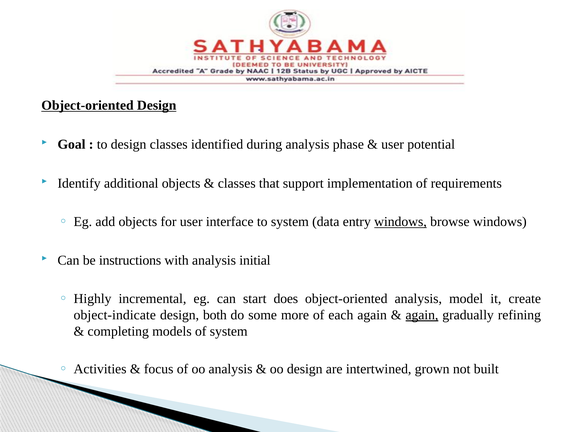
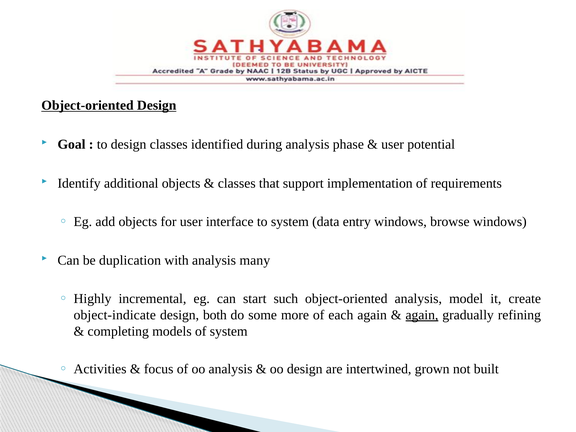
windows underline: present -> none (400, 222)
instructions: instructions -> duplication (130, 260)
initial: initial -> many (255, 260)
does: does -> such (286, 299)
